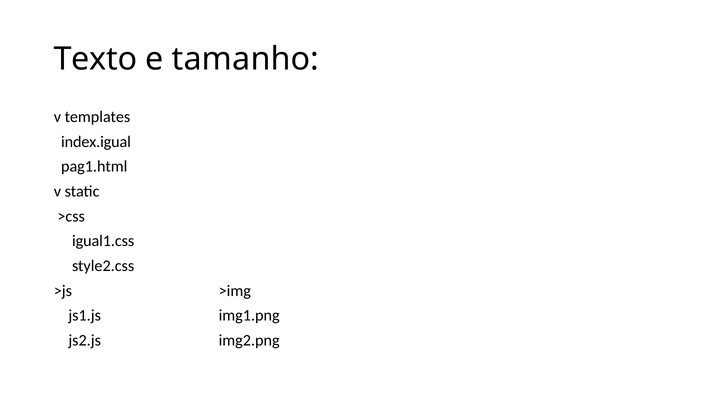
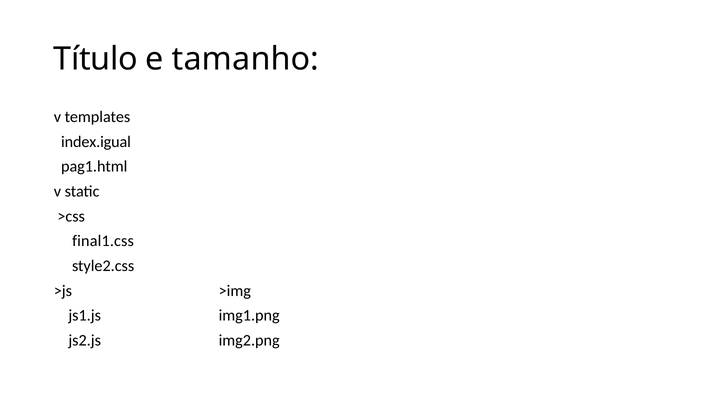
Texto: Texto -> Título (95, 59)
igual1.css: igual1.css -> final1.css (103, 241)
